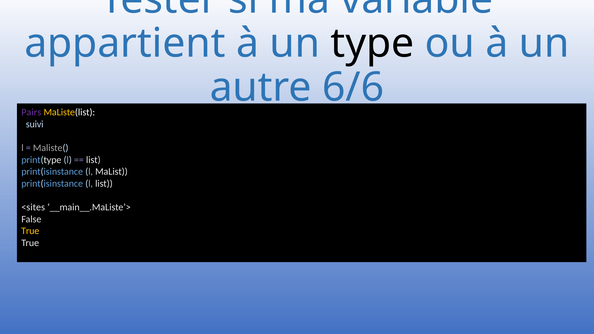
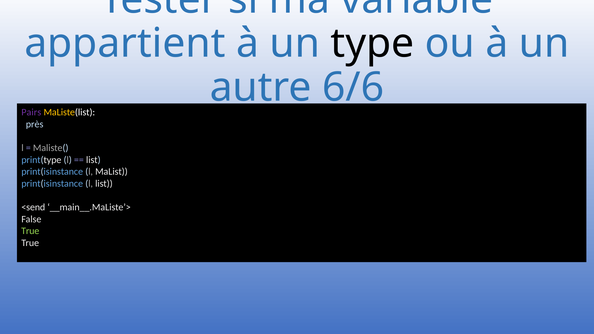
suivi: suivi -> près (35, 124)
<sites: <sites -> <send (33, 207)
True colour: yellow -> light green (30, 231)
